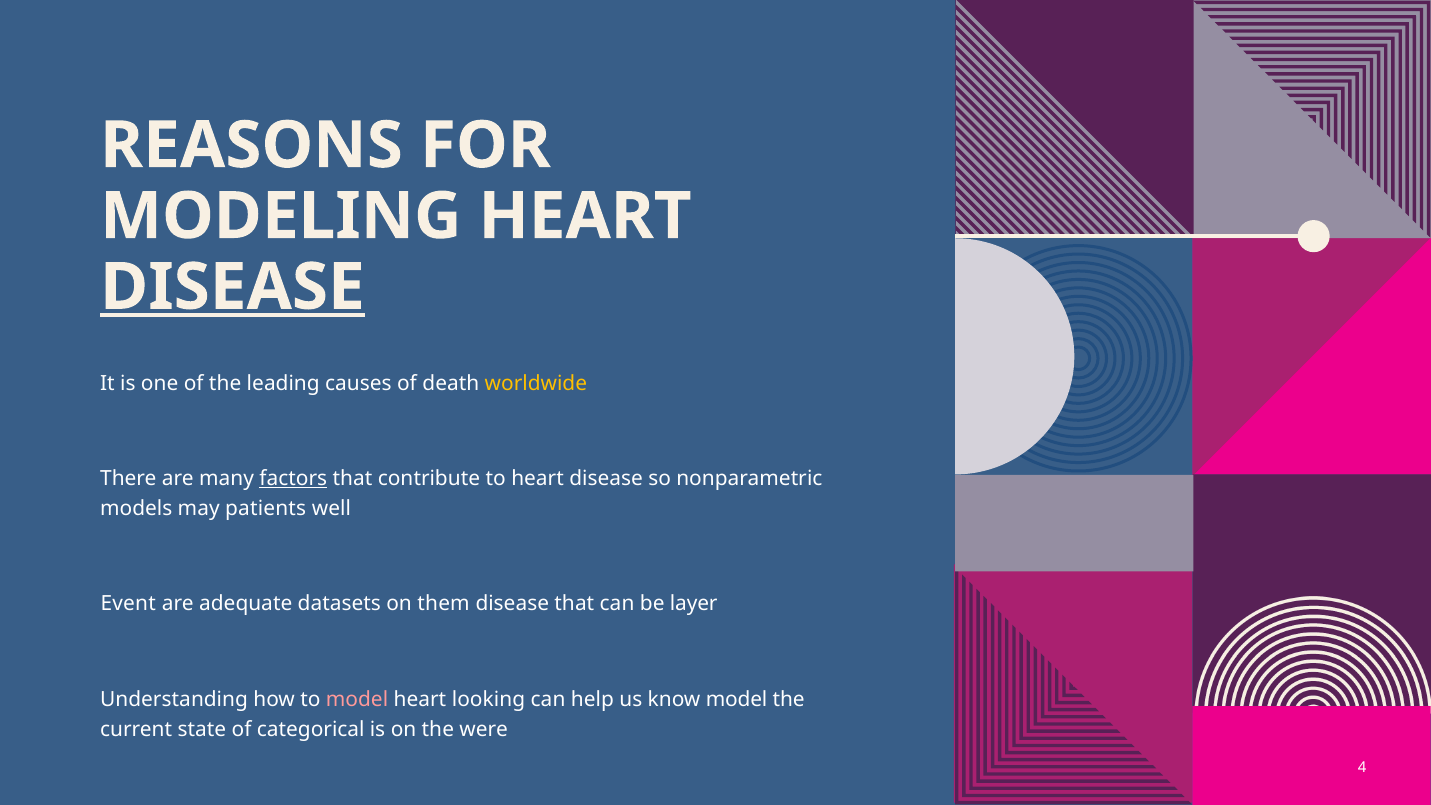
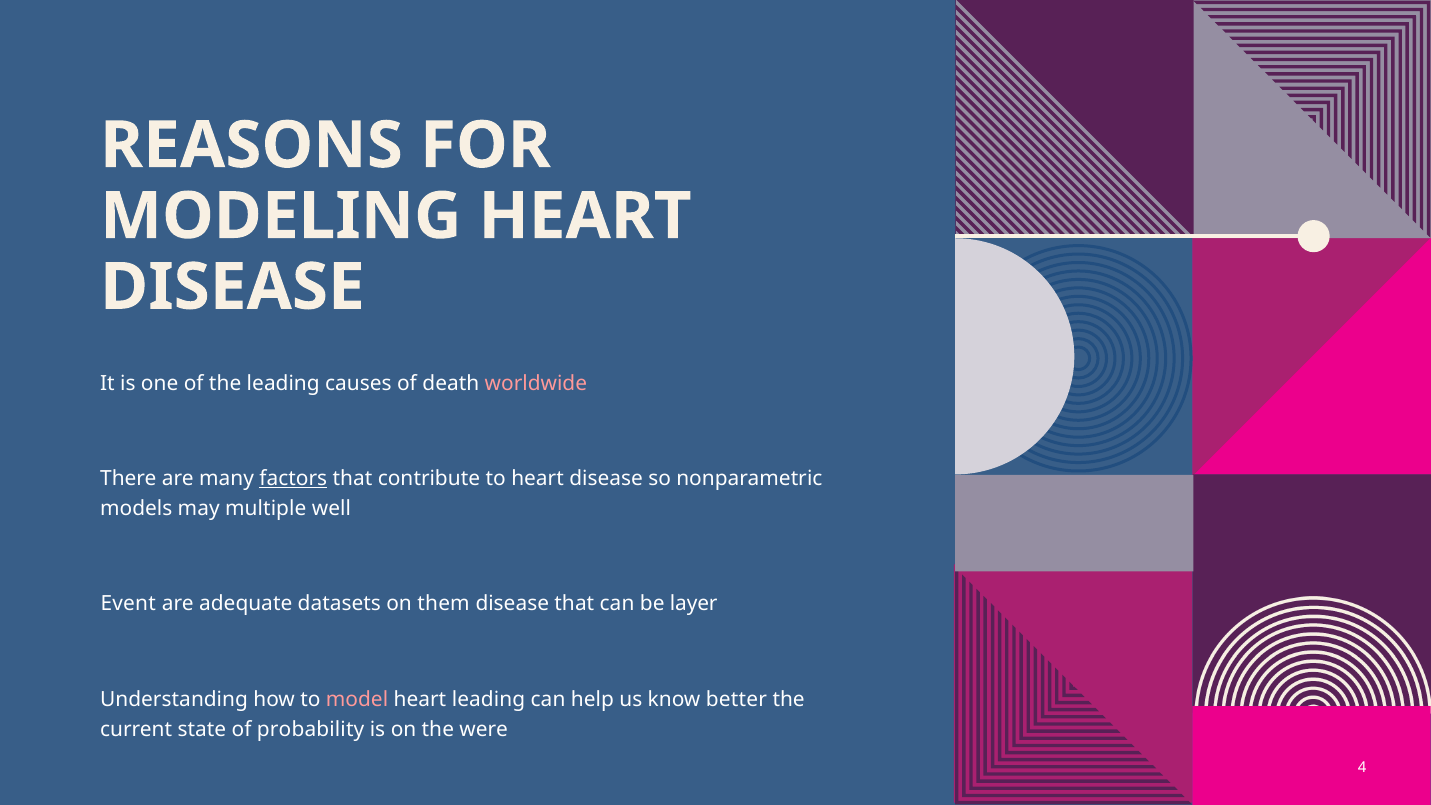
DISEASE underline: present -> none (232, 287)
worldwide colour: yellow -> pink (536, 383)
patients: patients -> multiple (266, 508)
heart looking: looking -> leading (489, 699)
know model: model -> better (736, 699)
categorical: categorical -> probability (311, 729)
